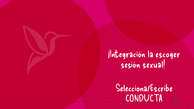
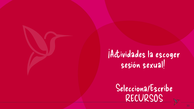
¡Integración: ¡Integración -> ¡Actividades (127, 54)
CONDUCTA: CONDUCTA -> RECURSOS (144, 99)
